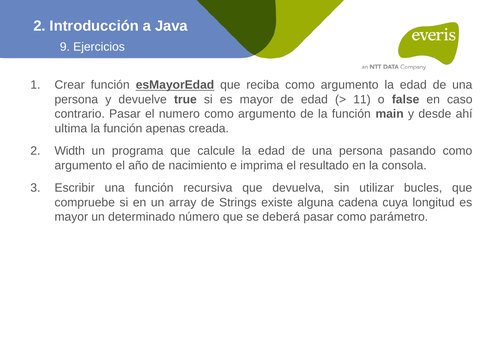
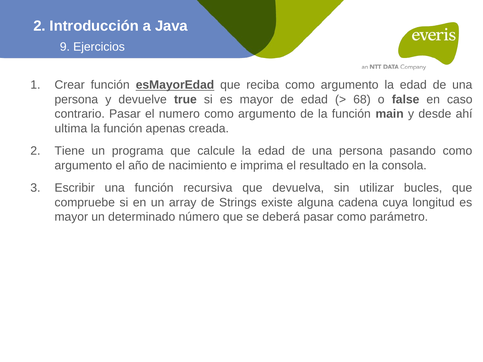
11: 11 -> 68 (362, 100)
Width: Width -> Tiene (70, 151)
